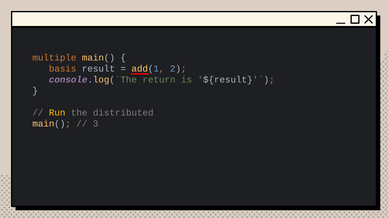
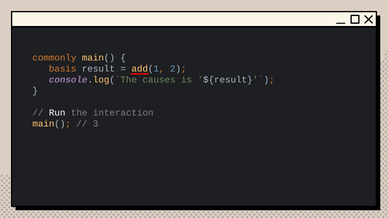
multiple: multiple -> commonly (54, 58)
return: return -> causes (159, 80)
Run colour: yellow -> white (57, 113)
distributed: distributed -> interaction (123, 113)
